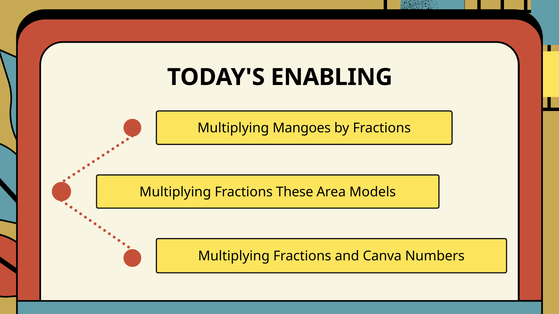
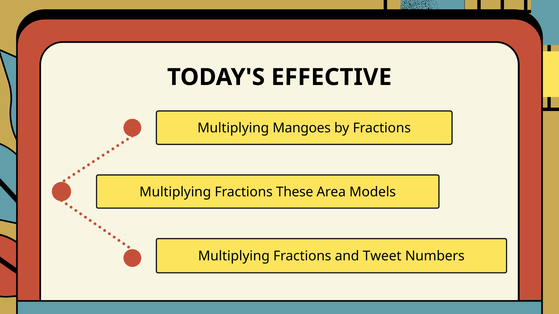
ENABLING: ENABLING -> EFFECTIVE (331, 77)
Canva: Canva -> Tweet (382, 256)
